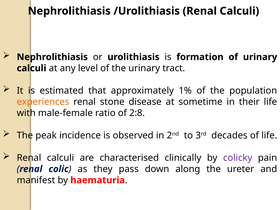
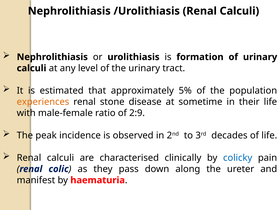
1%: 1% -> 5% (185, 91)
2:8: 2:8 -> 2:9 (137, 113)
colicky colour: purple -> blue (238, 158)
